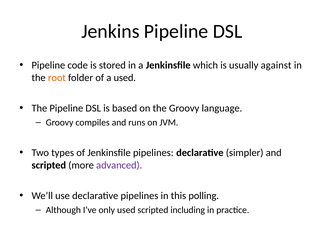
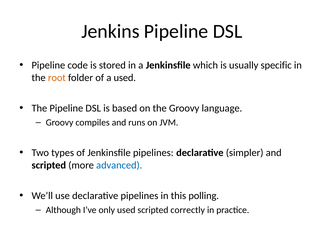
against: against -> specific (276, 65)
advanced colour: purple -> blue (119, 165)
including: including -> correctly (188, 210)
